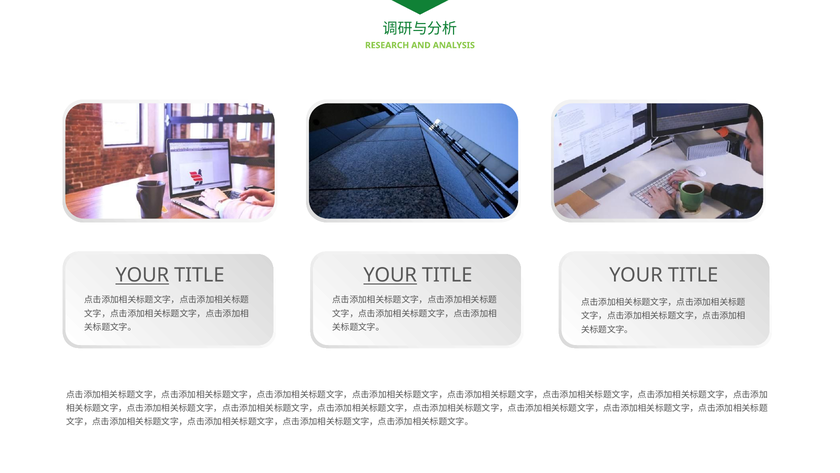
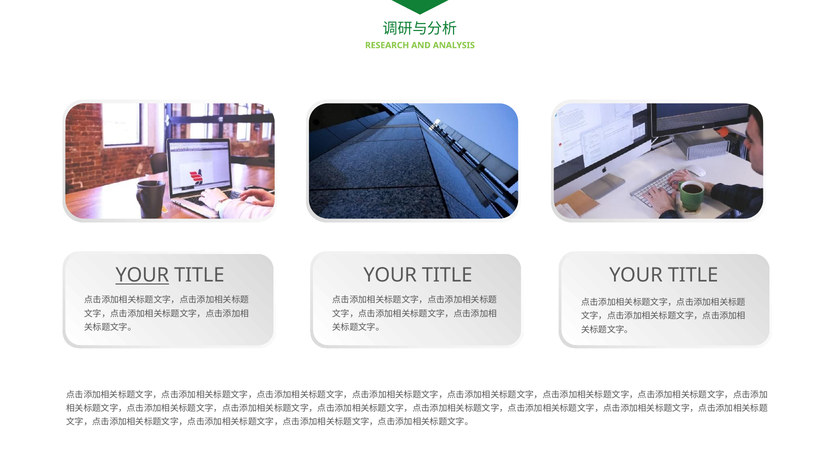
YOUR underline: present -> none (390, 275)
